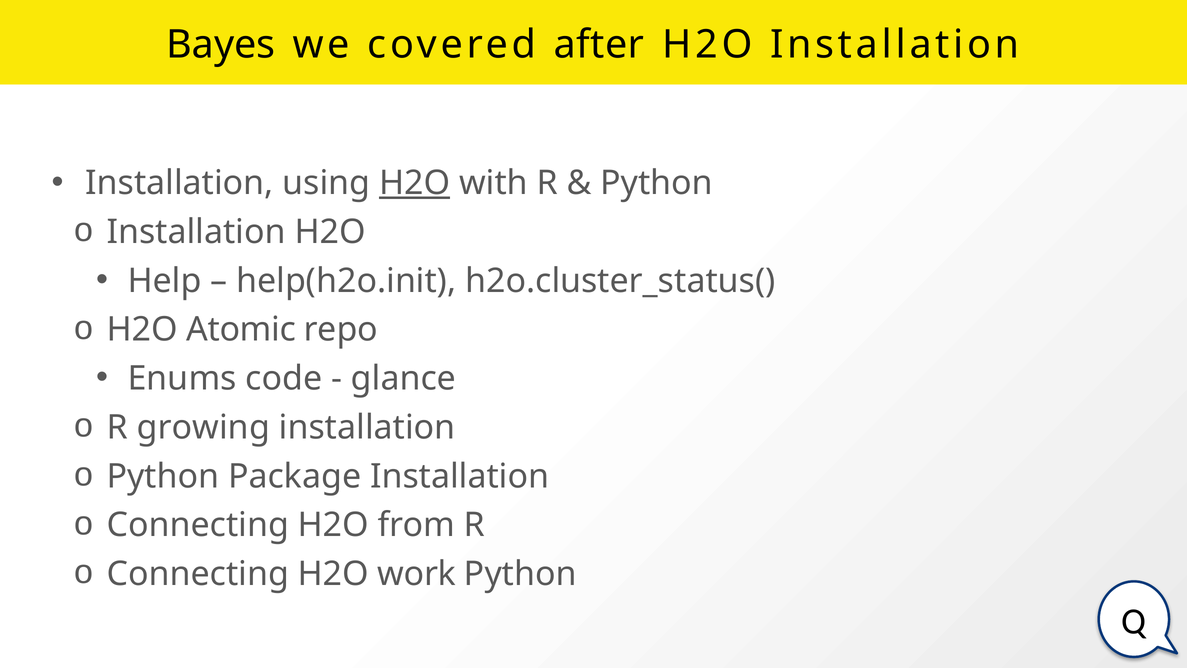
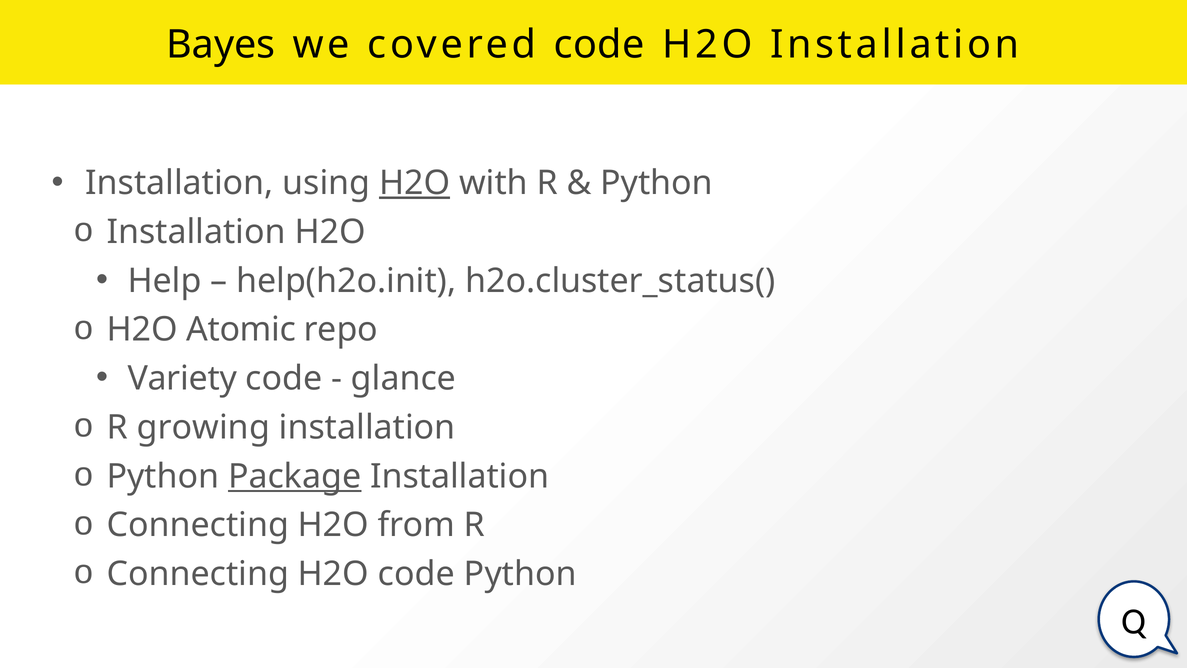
covered after: after -> code (599, 45)
Enums: Enums -> Variety (182, 378)
Package underline: none -> present (295, 476)
H2O work: work -> code (416, 574)
